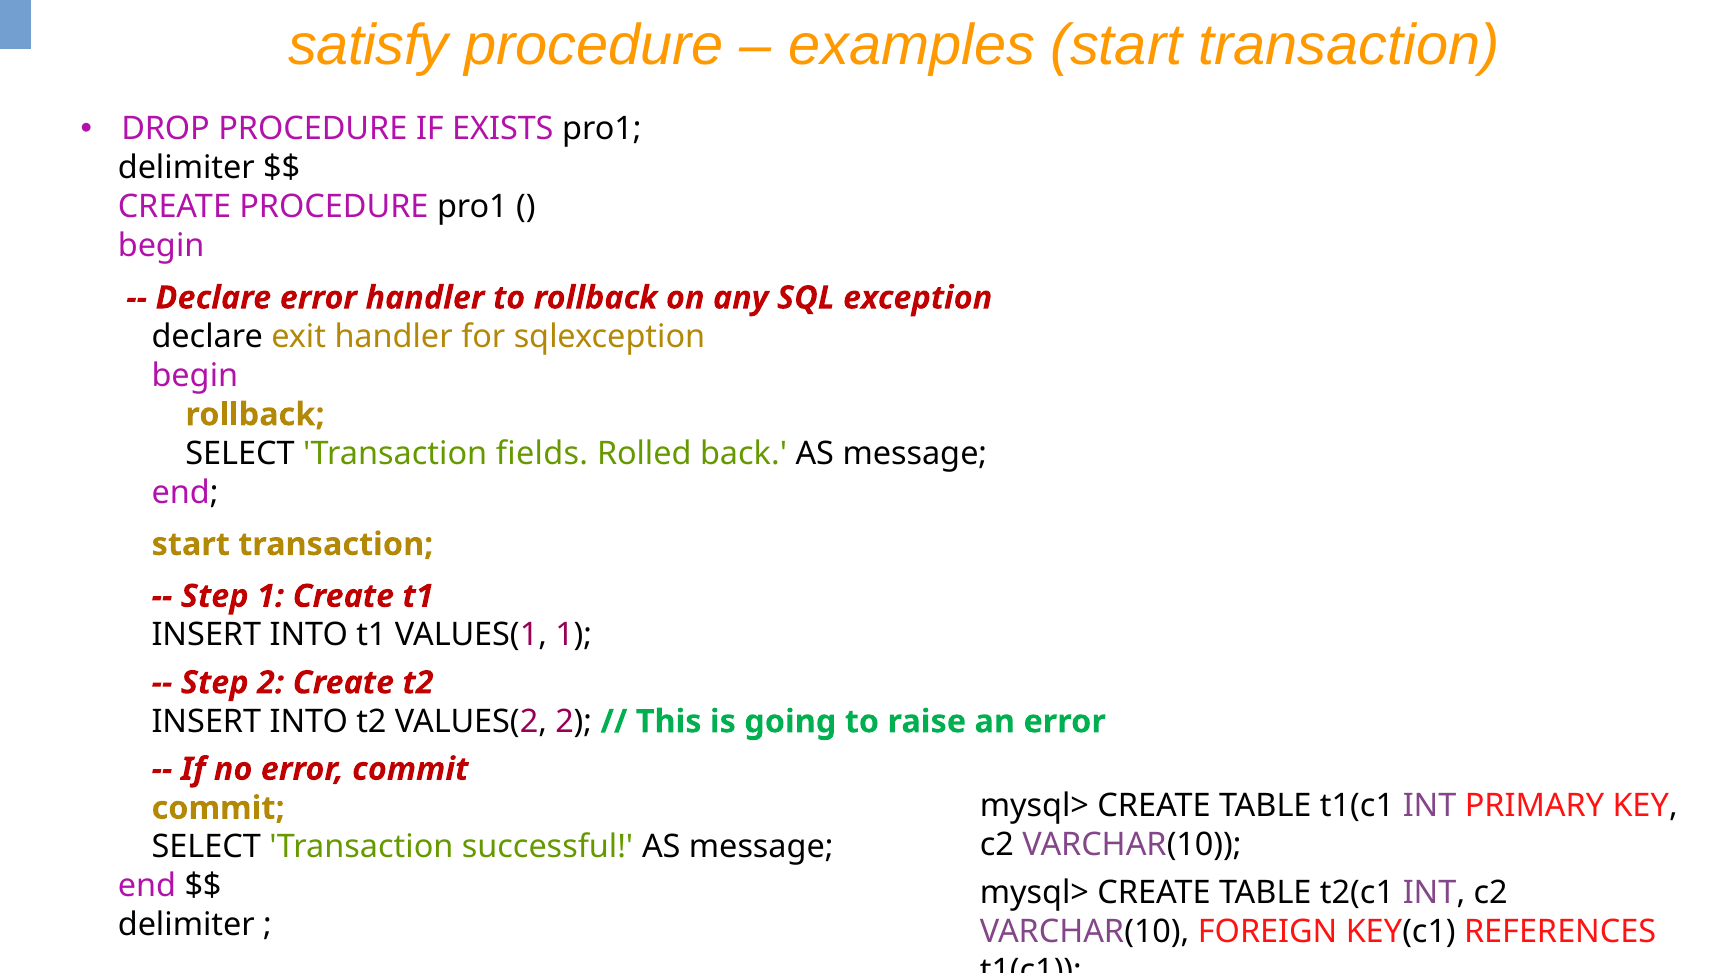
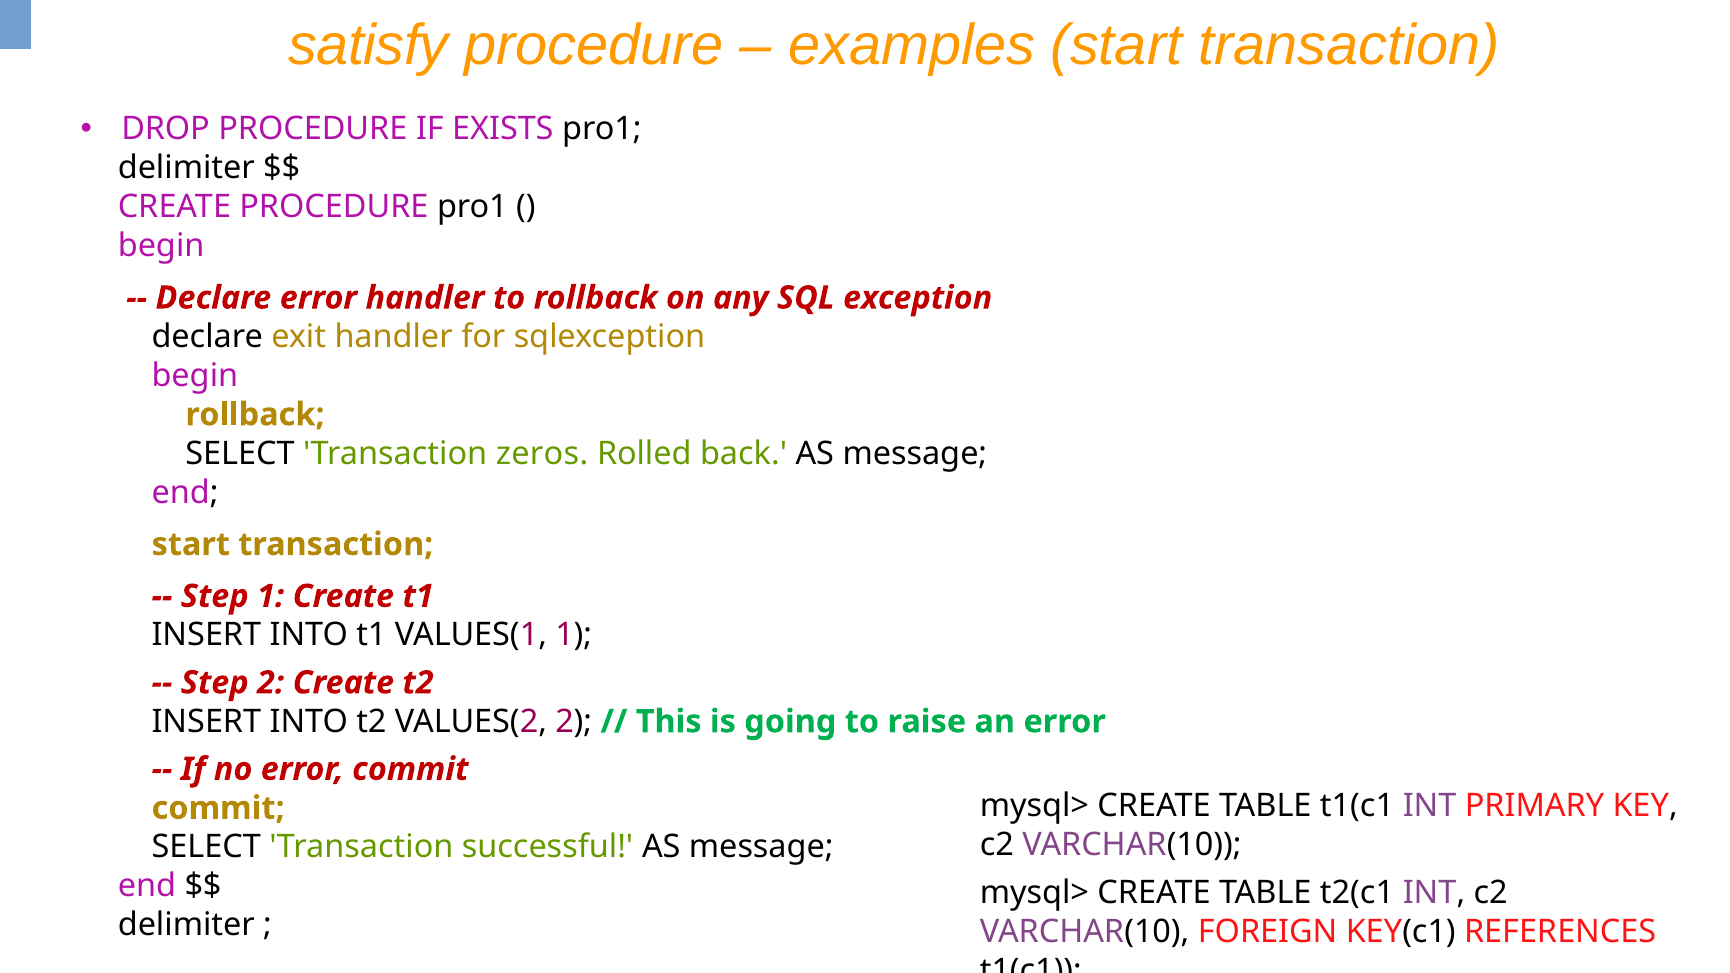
fields: fields -> zeros (542, 454)
